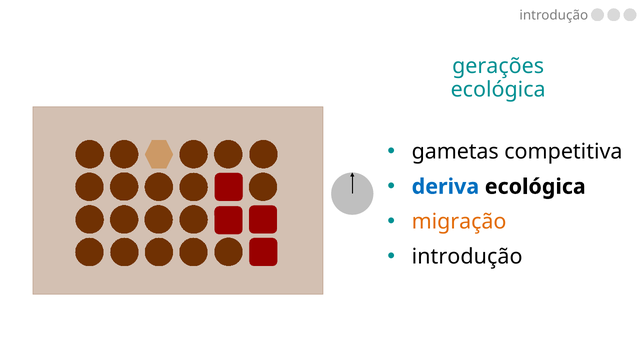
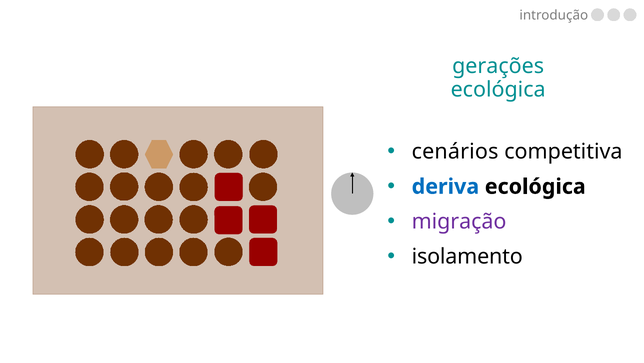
gametas: gametas -> cenários (455, 151)
migração colour: orange -> purple (459, 221)
introdução: introdução -> isolamento (467, 256)
